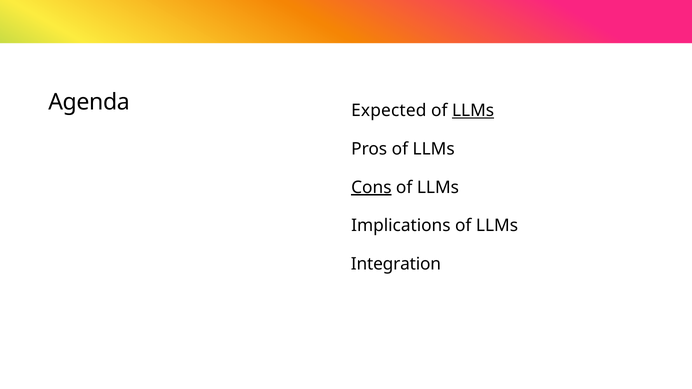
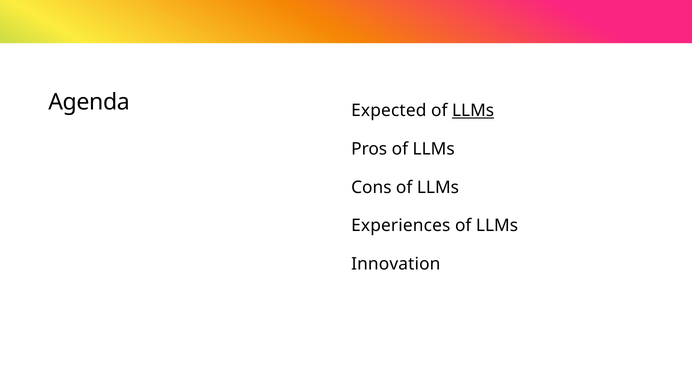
Cons underline: present -> none (371, 187)
Implications: Implications -> Experiences (401, 226)
Integration: Integration -> Innovation (396, 264)
